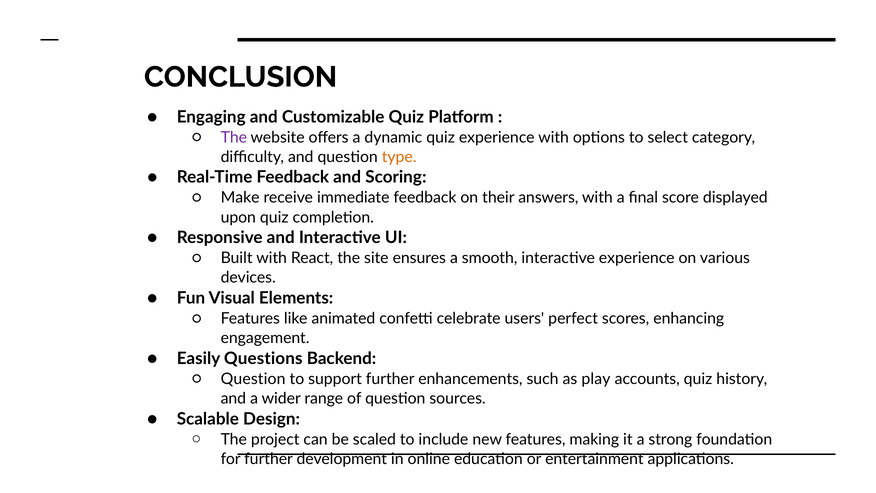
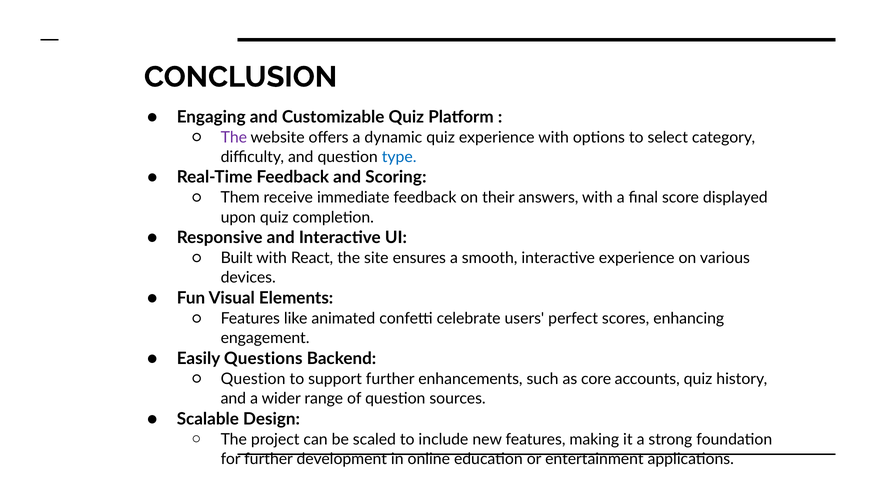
type colour: orange -> blue (399, 157)
Make: Make -> Them (240, 198)
play: play -> core (596, 379)
